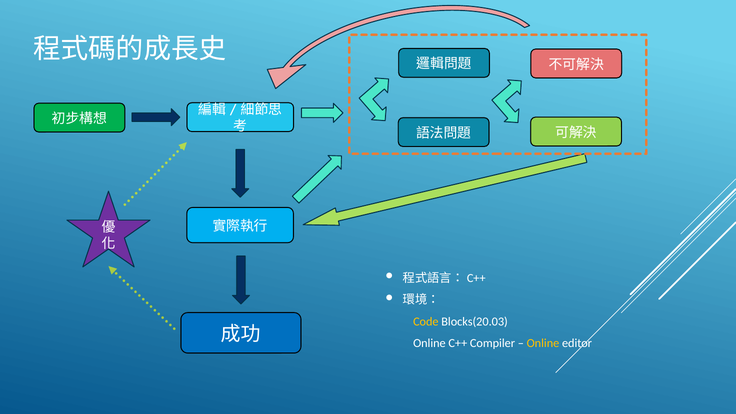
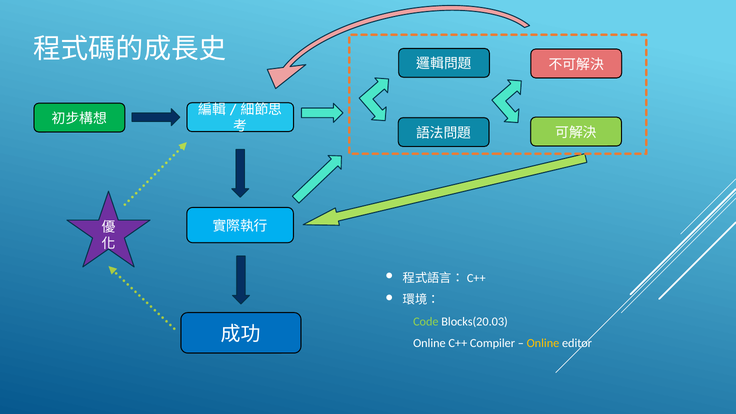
Code colour: yellow -> light green (426, 322)
